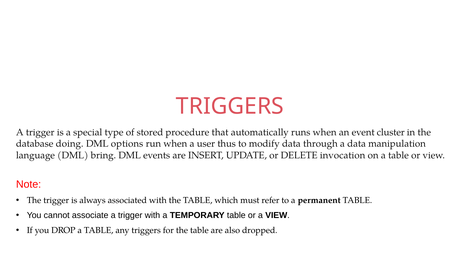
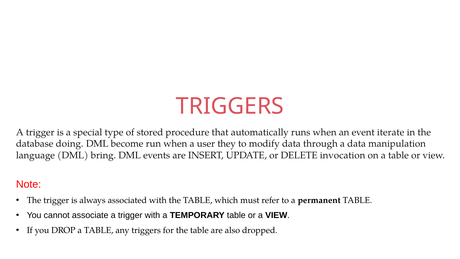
cluster: cluster -> iterate (391, 132)
options: options -> become (127, 144)
thus: thus -> they (227, 144)
